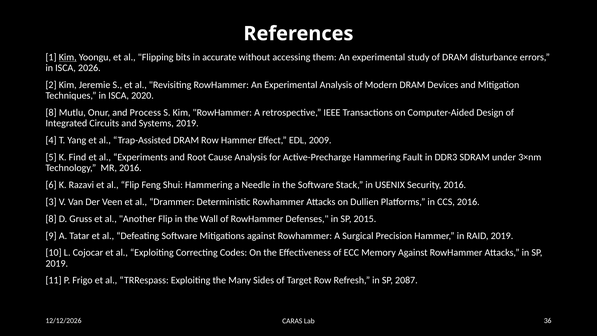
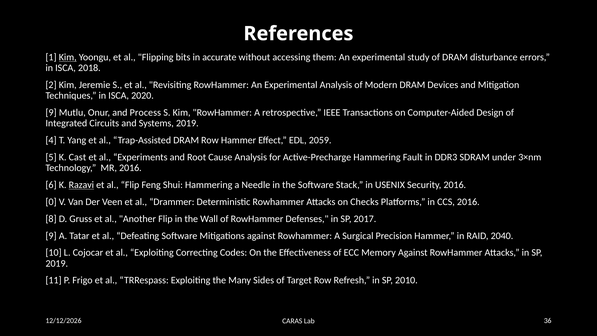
2026: 2026 -> 2018 (89, 68)
8: 8 -> 9 (51, 113)
2009: 2009 -> 2059 (320, 140)
Find: Find -> Cast (77, 157)
Razavi underline: none -> present (81, 185)
3: 3 -> 0 (51, 202)
Dullien: Dullien -> Checks (364, 202)
2015: 2015 -> 2017 (365, 219)
RAID 2019: 2019 -> 2040 (502, 236)
2087: 2087 -> 2010 (406, 280)
